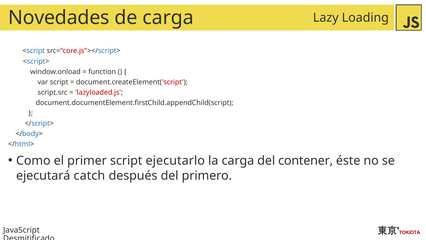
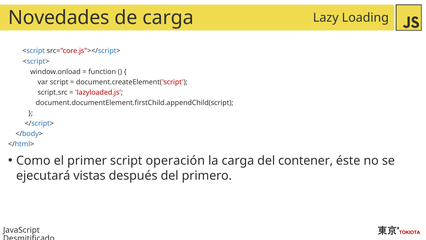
ejecutarlo: ejecutarlo -> operación (175, 161)
catch: catch -> vistas (89, 175)
